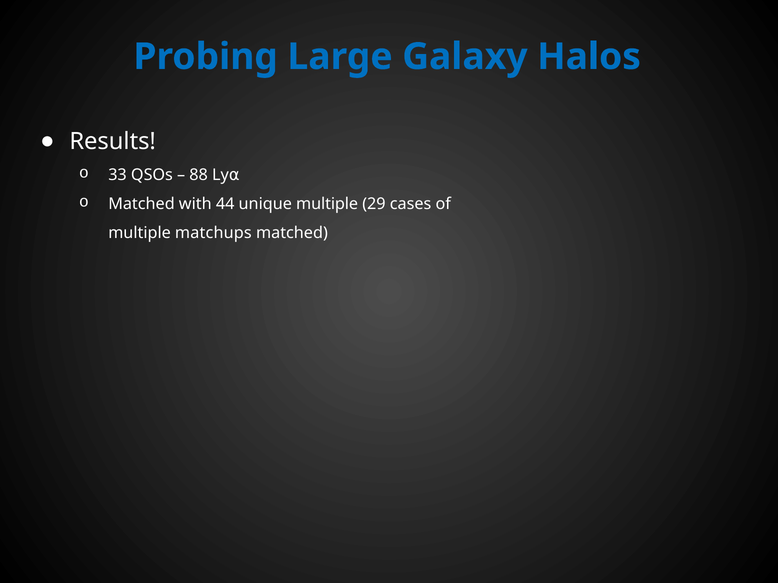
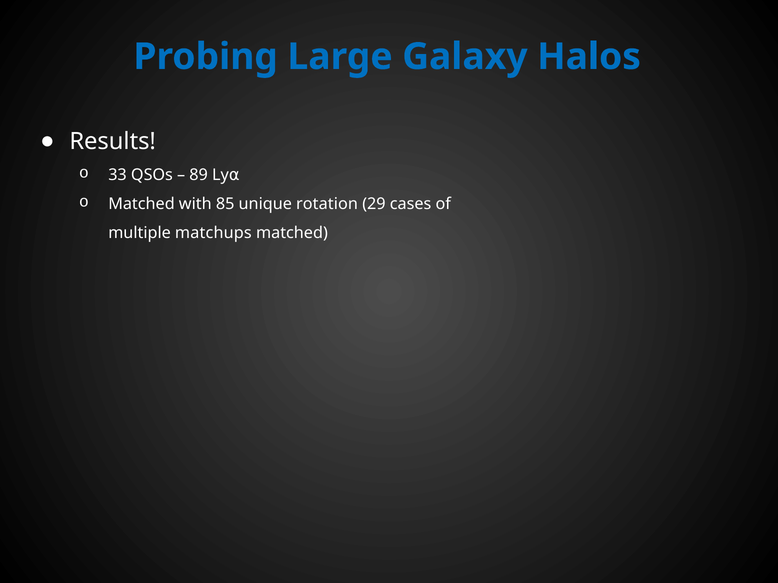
88: 88 -> 89 (199, 175)
44: 44 -> 85 (225, 204)
unique multiple: multiple -> rotation (327, 204)
